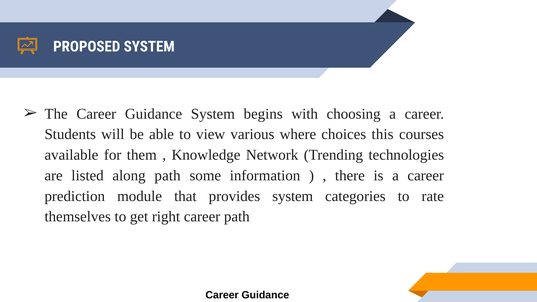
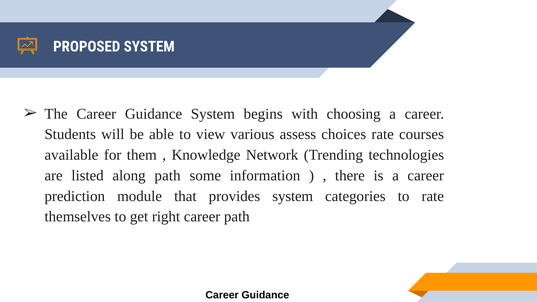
where: where -> assess (298, 134)
choices this: this -> rate (383, 134)
